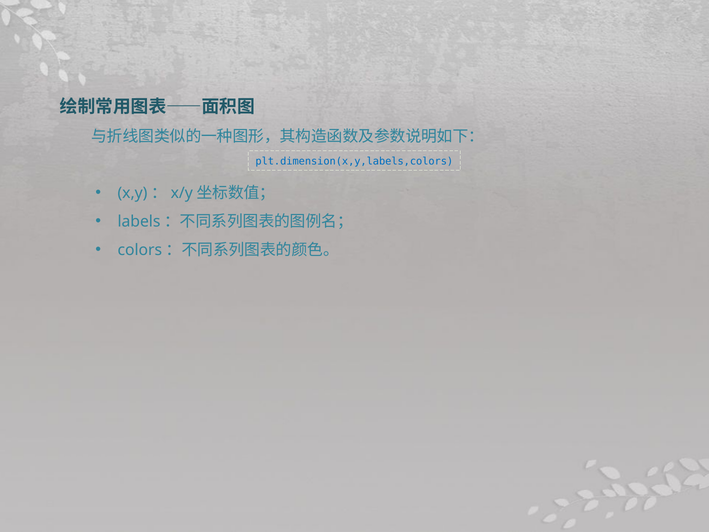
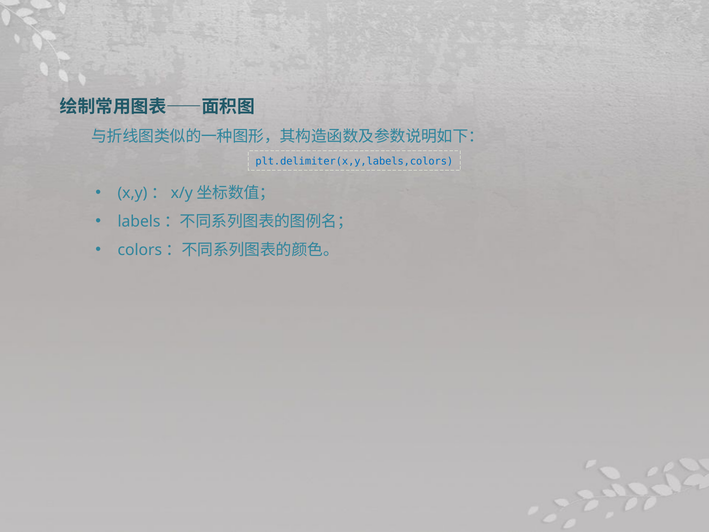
plt.dimension(x,y,labels,colors: plt.dimension(x,y,labels,colors -> plt.delimiter(x,y,labels,colors (354, 161)
